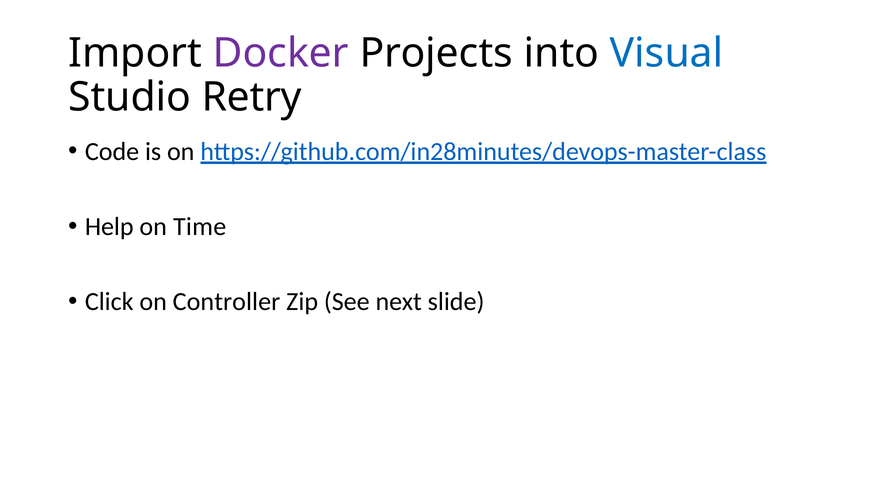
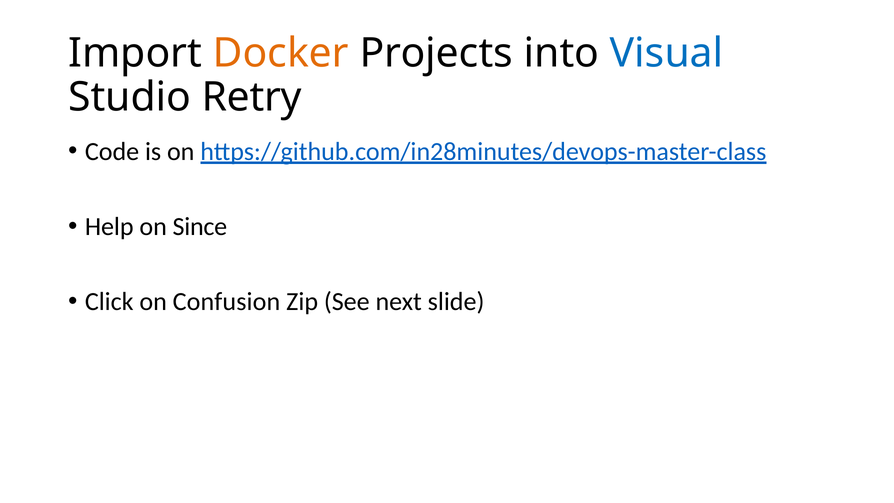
Docker colour: purple -> orange (281, 53)
Time: Time -> Since (200, 227)
Controller: Controller -> Confusion (226, 302)
